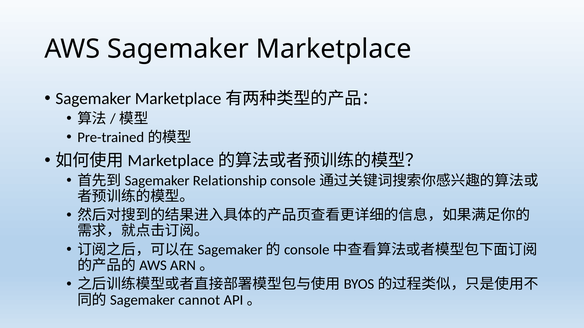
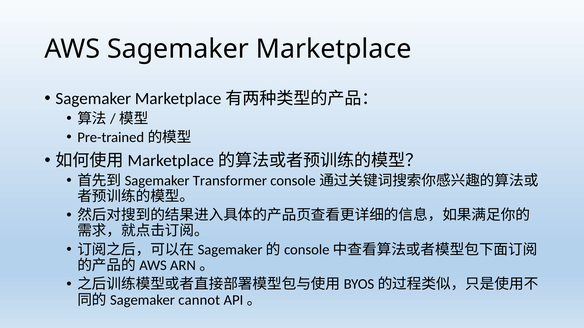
Relationship: Relationship -> Transformer (230, 181)
